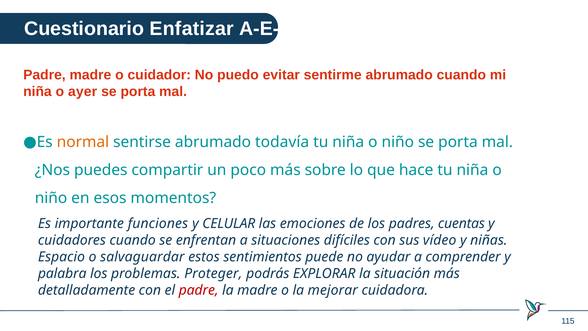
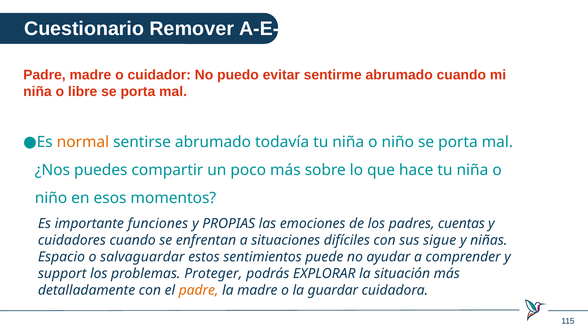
Enfatizar: Enfatizar -> Remover (192, 29)
ayer: ayer -> libre (83, 91)
CELULAR: CELULAR -> PROPIAS (229, 223)
vídeo: vídeo -> sigue (440, 240)
palabra: palabra -> support (62, 273)
padre colour: red -> orange (199, 290)
mejorar: mejorar -> guardar (333, 290)
